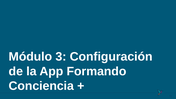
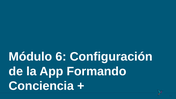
3: 3 -> 6 (61, 57)
